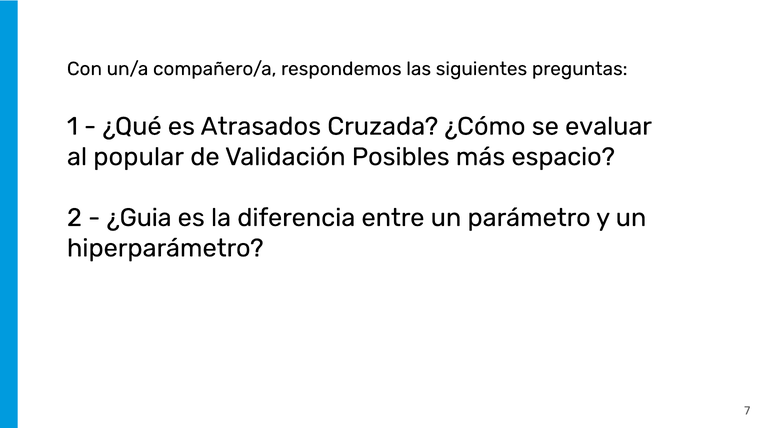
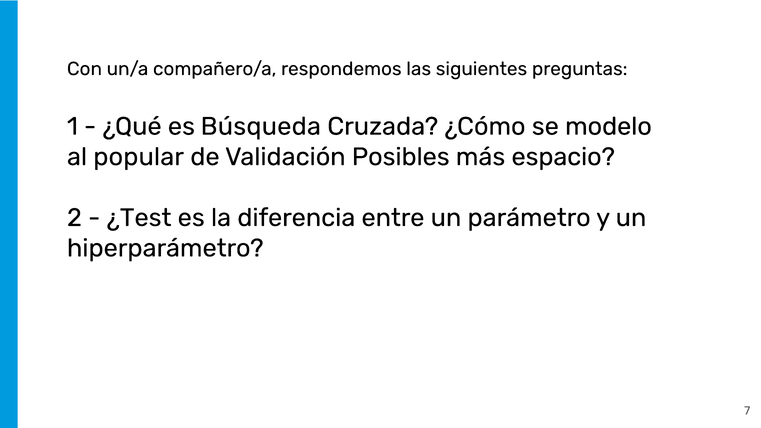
Atrasados: Atrasados -> Búsqueda (261, 126)
evaluar: evaluar -> modelo (608, 126)
¿Guia: ¿Guia -> ¿Test (139, 218)
